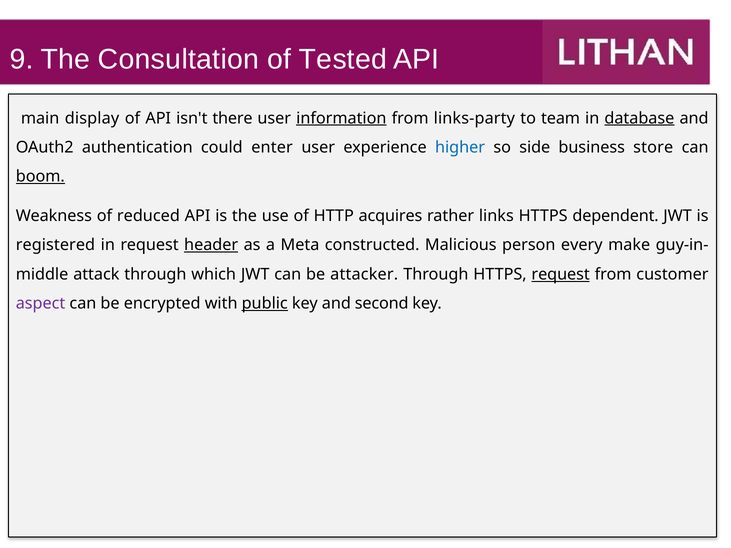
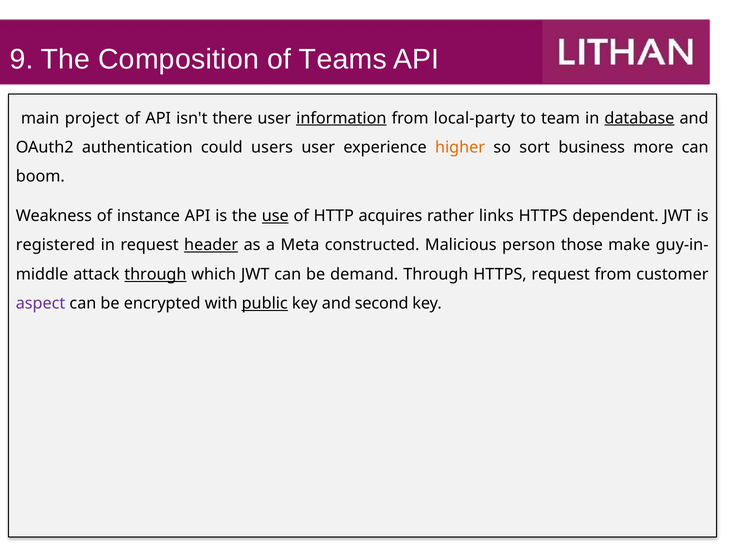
Consultation: Consultation -> Composition (179, 59)
Tested: Tested -> Teams (343, 59)
display: display -> project (92, 118)
links-party: links-party -> local-party (474, 118)
enter: enter -> users (272, 147)
higher colour: blue -> orange (460, 147)
side: side -> sort (535, 147)
store: store -> more (653, 147)
boom underline: present -> none (40, 177)
reduced: reduced -> instance (149, 216)
use underline: none -> present (275, 216)
every: every -> those (582, 245)
through underline: none -> present (155, 274)
attacker: attacker -> demand (364, 274)
request underline: present -> none (561, 274)
